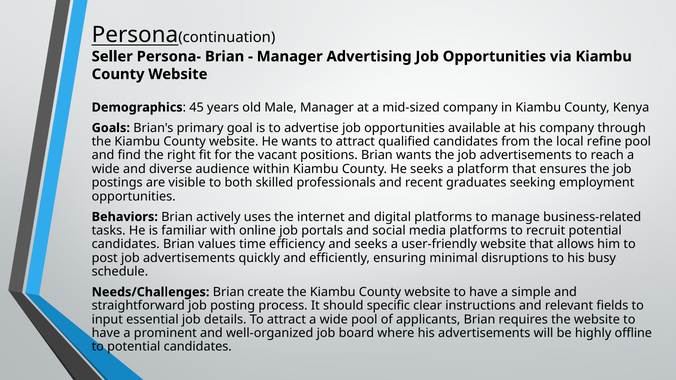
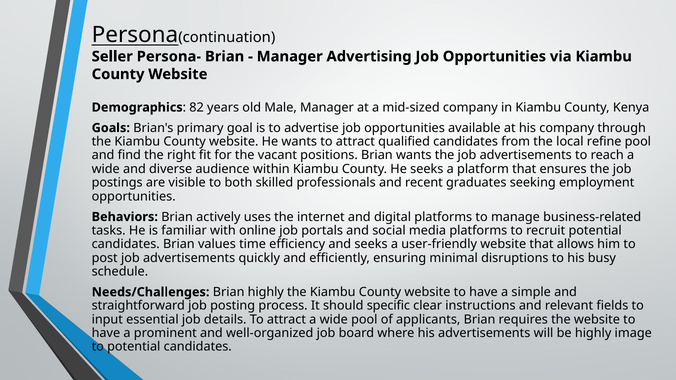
45: 45 -> 82 (197, 107)
Brian create: create -> highly (266, 292)
offline: offline -> image (633, 333)
